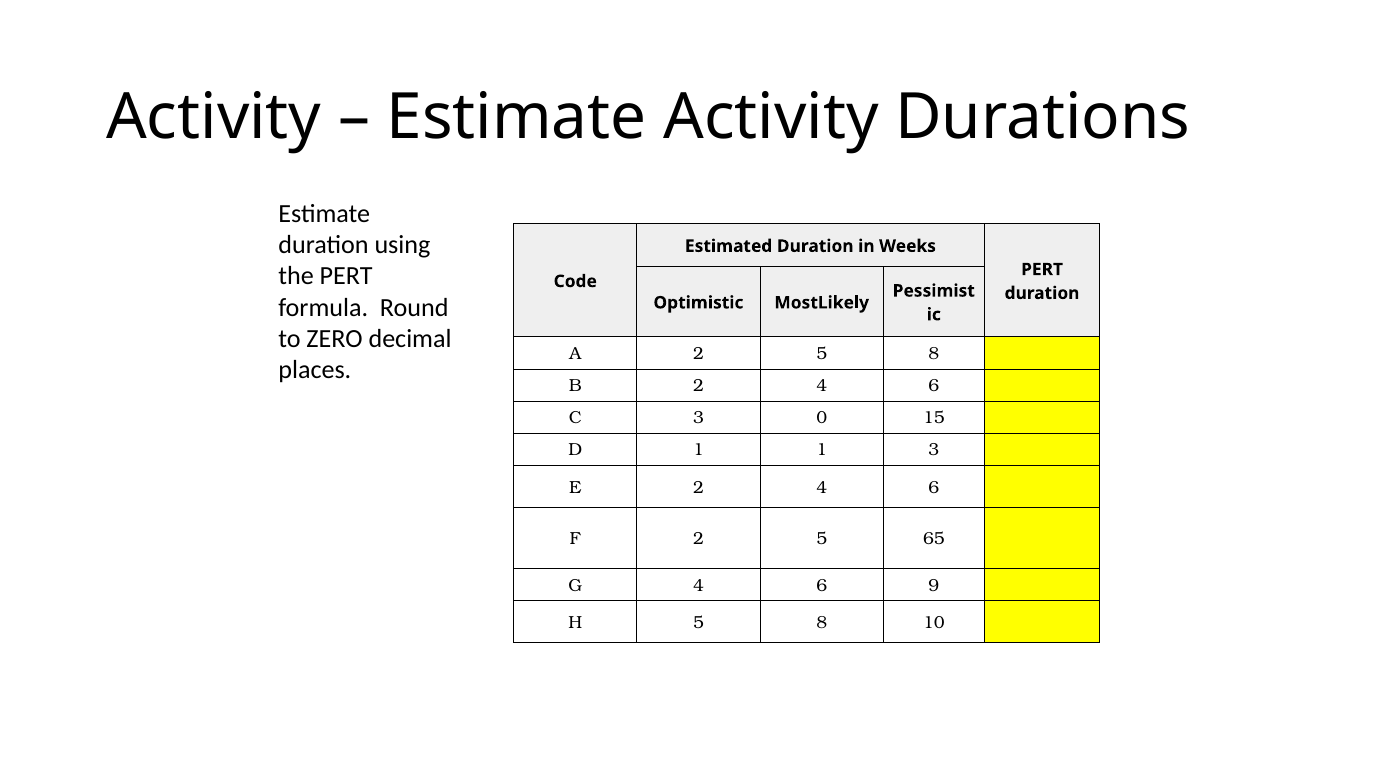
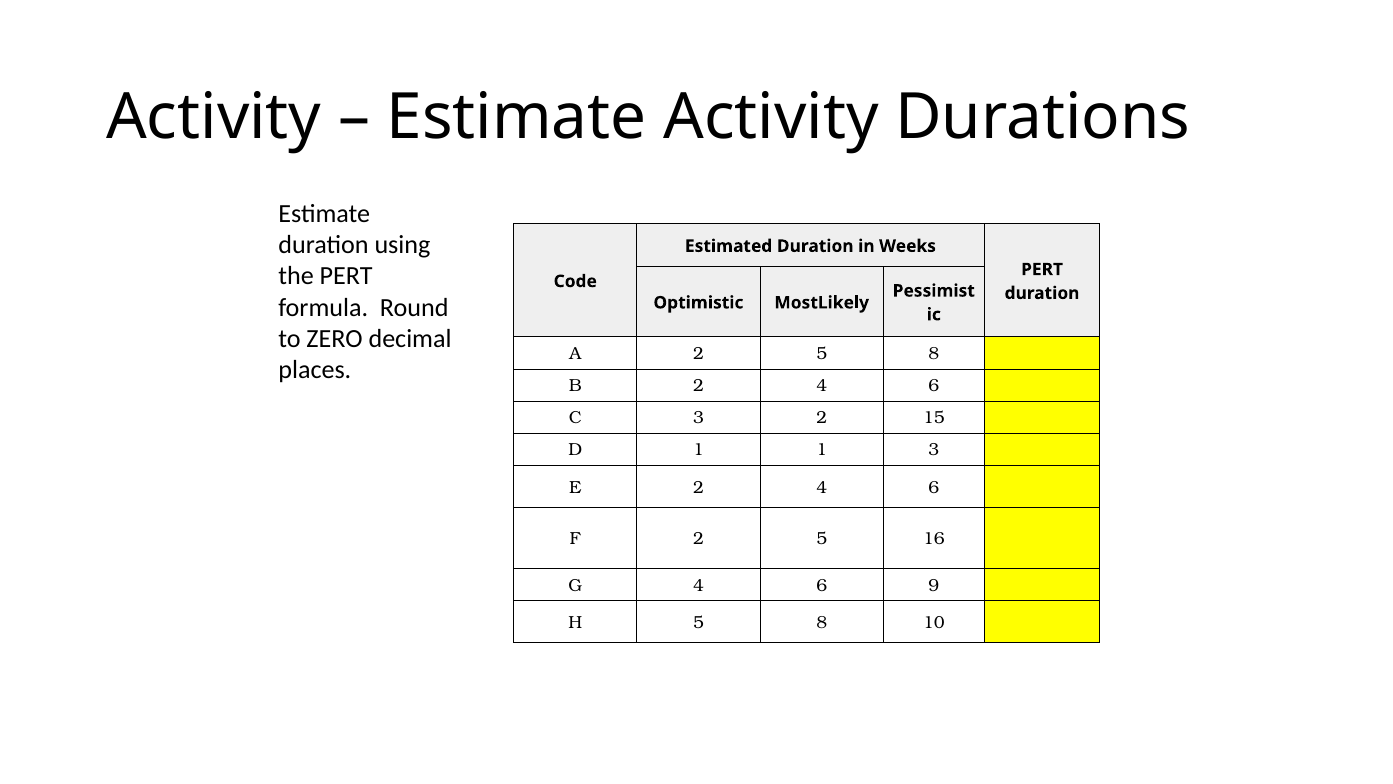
3​ 0​: 0​ -> 2​ (825, 418)
65​: 65​ -> 16​ (937, 539)
